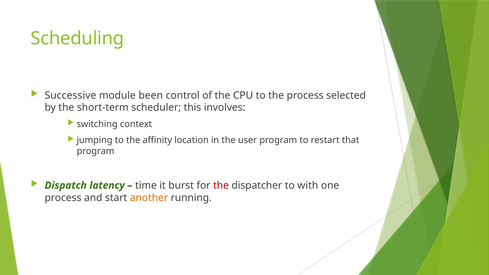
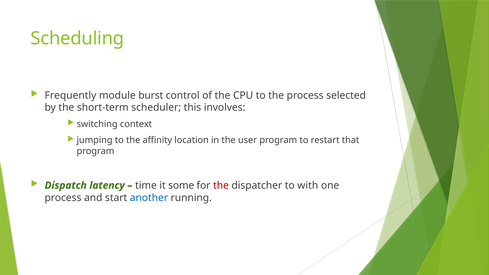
Successive: Successive -> Frequently (70, 95)
been: been -> burst (151, 95)
burst: burst -> some (181, 185)
another colour: orange -> blue (149, 198)
